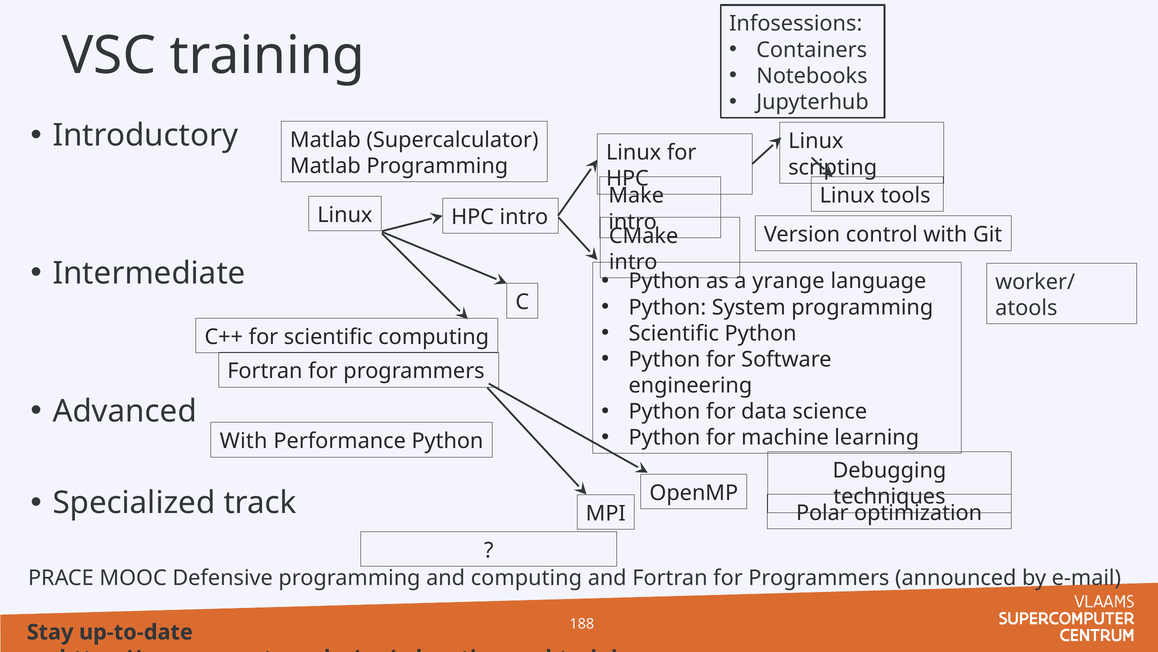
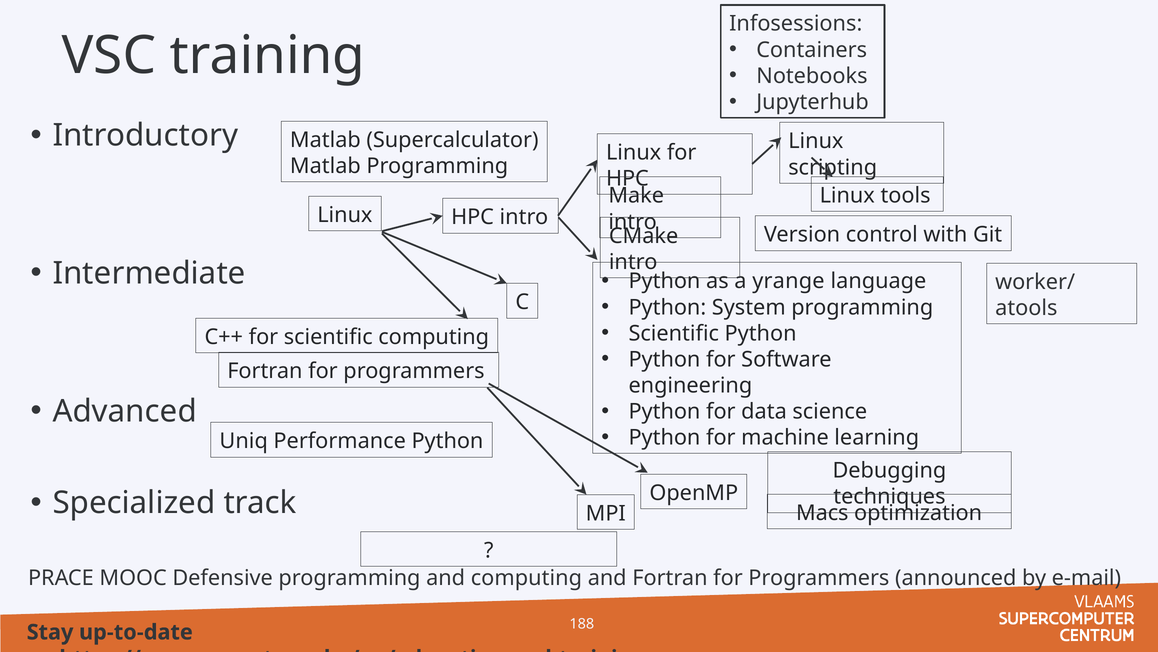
With: With -> Uniq (244, 441)
Polar: Polar -> Macs (822, 512)
